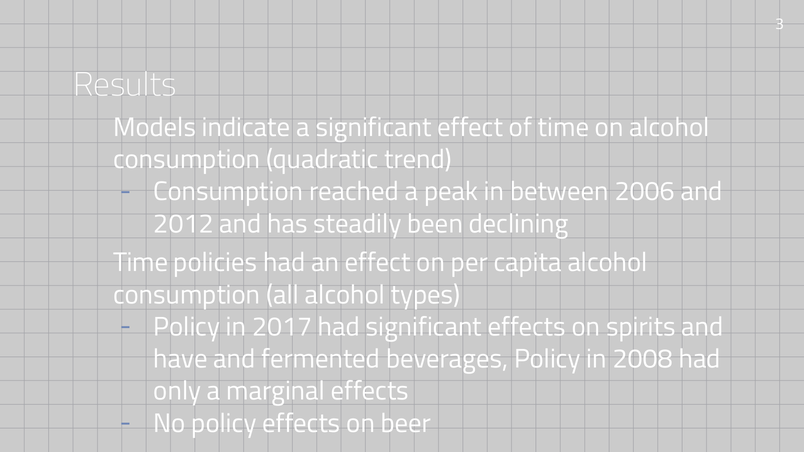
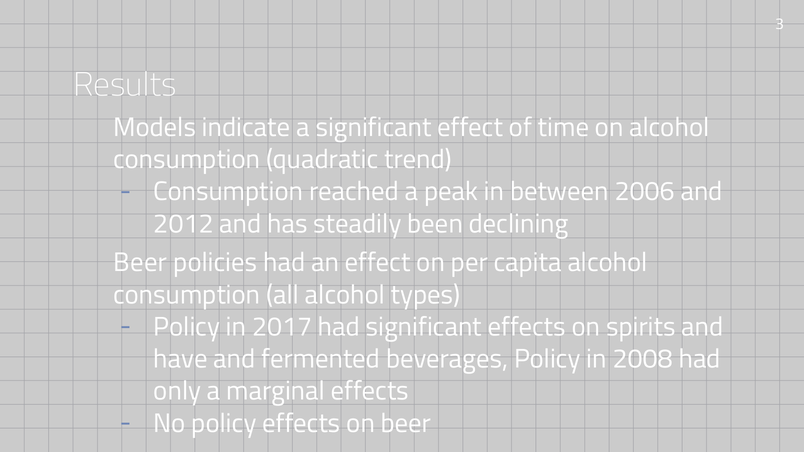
Time: Time -> Beer (140, 263)
